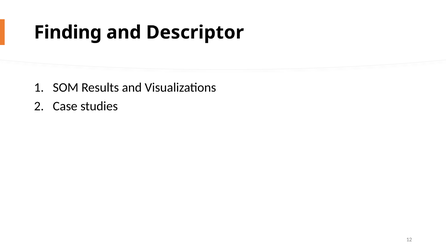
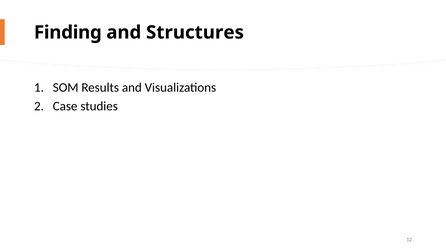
Descriptor: Descriptor -> Structures (195, 32)
